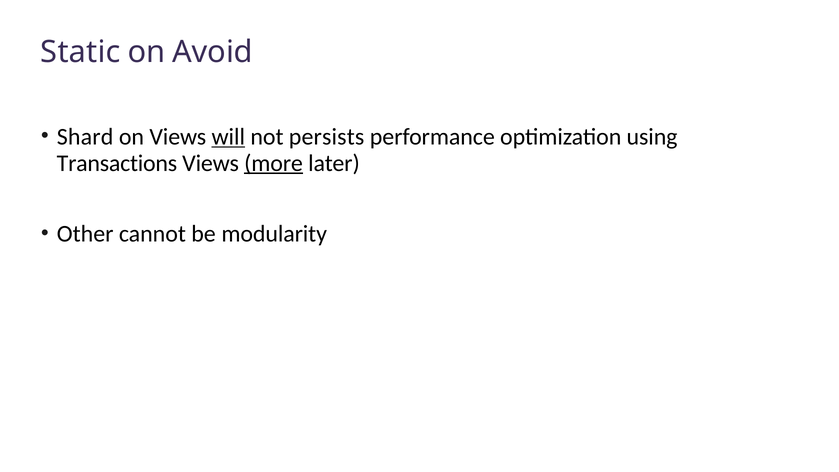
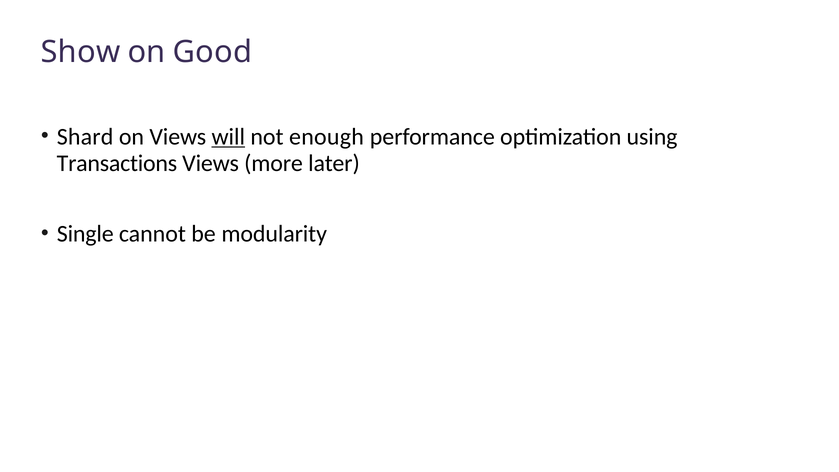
Static: Static -> Show (81, 52)
Avoid: Avoid -> Good (212, 52)
persists: persists -> enough (326, 137)
more underline: present -> none (274, 163)
Other: Other -> Single (85, 234)
